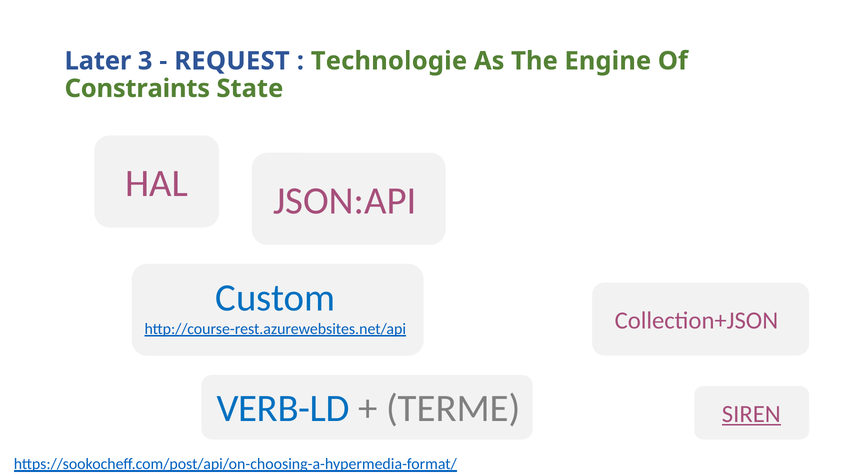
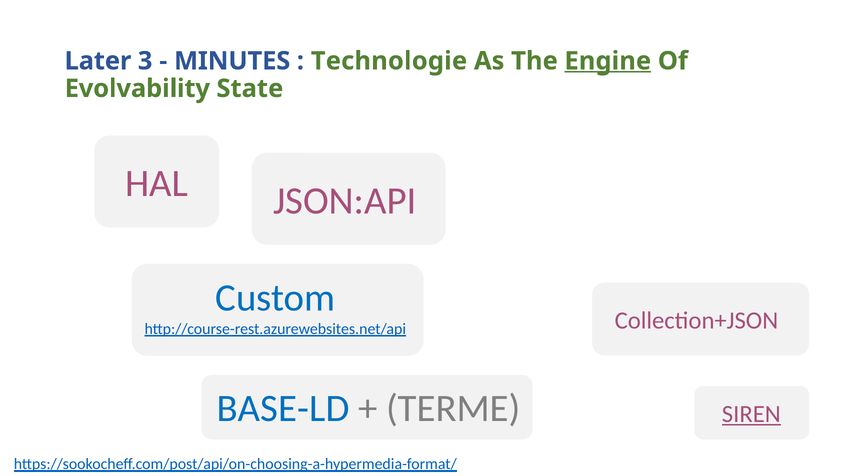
REQUEST: REQUEST -> MINUTES (232, 61)
Engine underline: none -> present (608, 61)
Constraints: Constraints -> Evolvability (137, 89)
VERB-LD: VERB-LD -> BASE-LD (283, 409)
